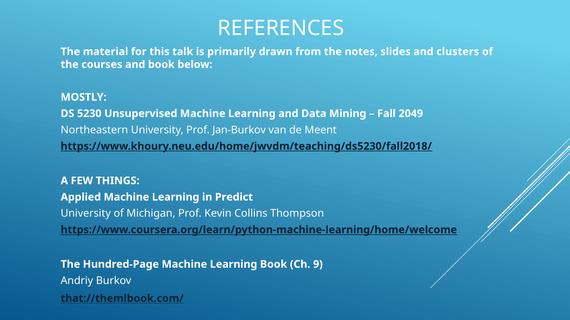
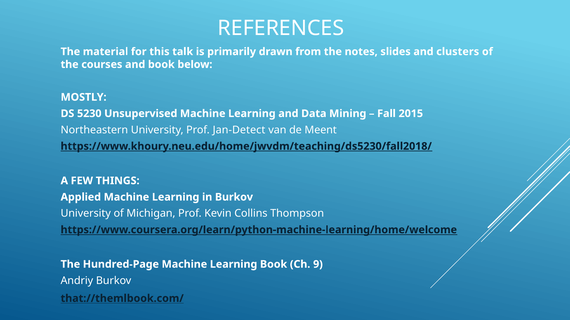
2049: 2049 -> 2015 (411, 114)
Jan-Burkov: Jan-Burkov -> Jan-Detect (239, 130)
in Predict: Predict -> Burkov (234, 197)
